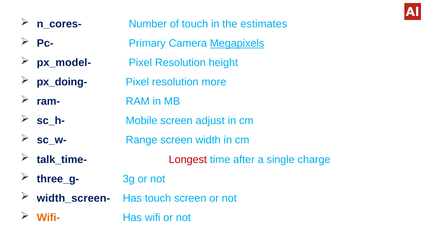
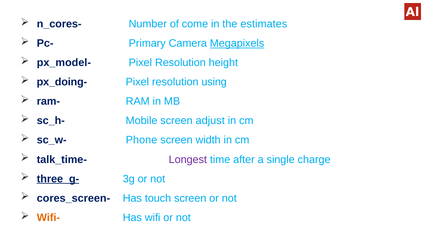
of touch: touch -> come (195, 24)
more: more -> using (214, 82)
Range: Range -> Phone (142, 140)
Longest colour: red -> purple (188, 159)
three_g- underline: none -> present (58, 179)
width_screen-: width_screen- -> cores_screen- (73, 198)
